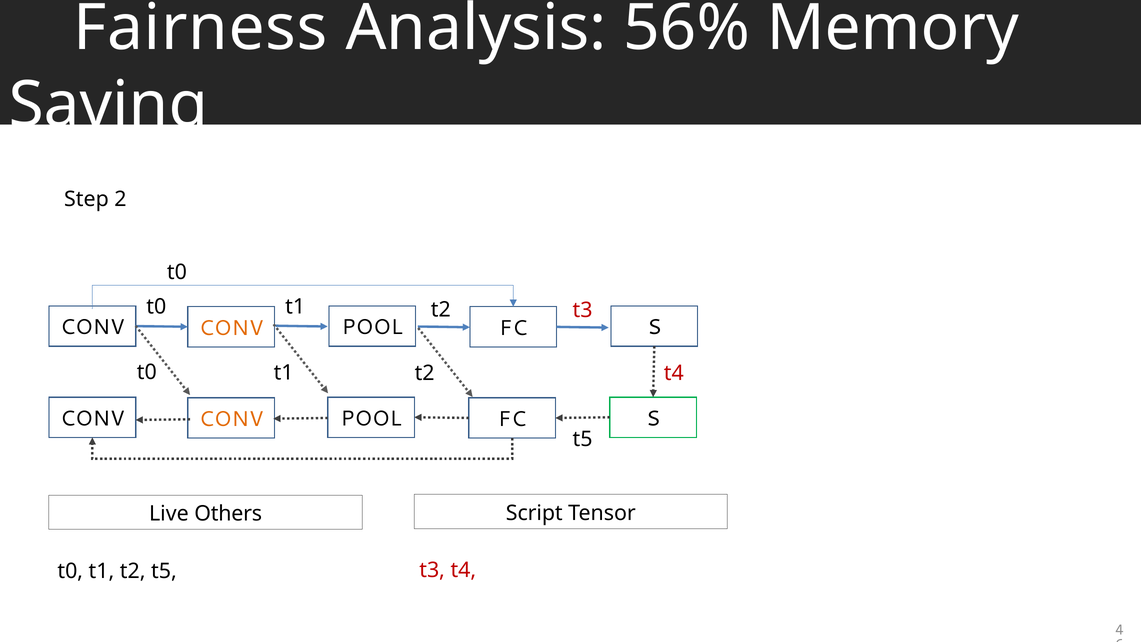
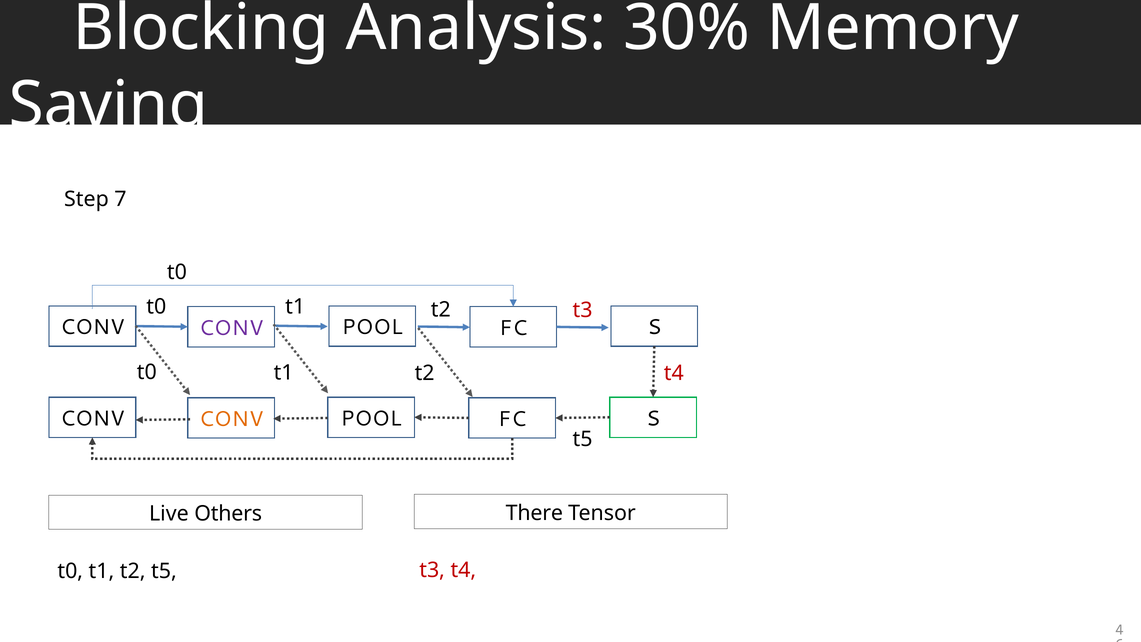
Fairness: Fairness -> Blocking (201, 28)
56%: 56% -> 30% (687, 28)
2: 2 -> 7 (120, 199)
CONV colour: orange -> purple (231, 328)
Script: Script -> There (534, 513)
